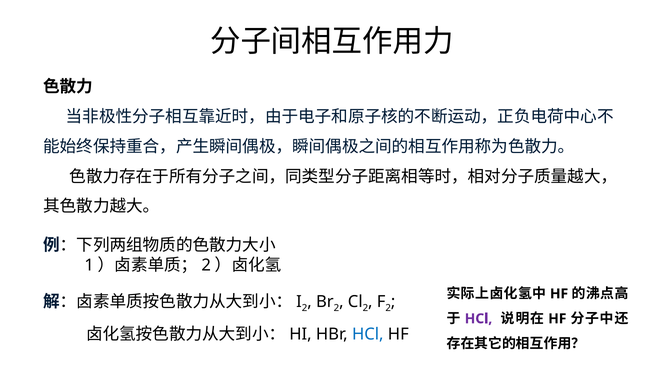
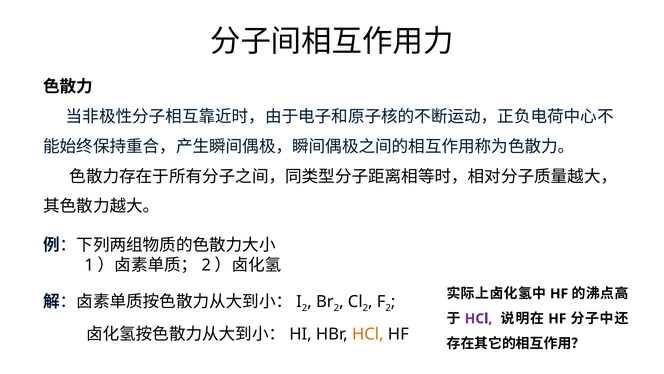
HCl colour: blue -> orange (368, 334)
